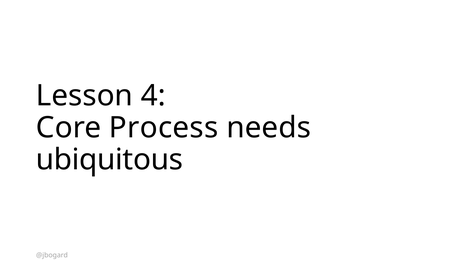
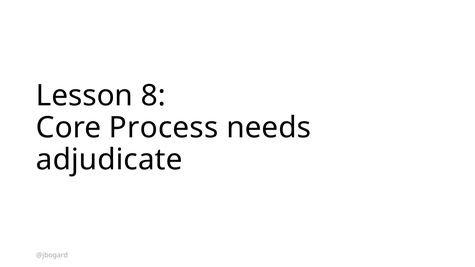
4: 4 -> 8 (153, 96)
ubiquitous: ubiquitous -> adjudicate (109, 160)
